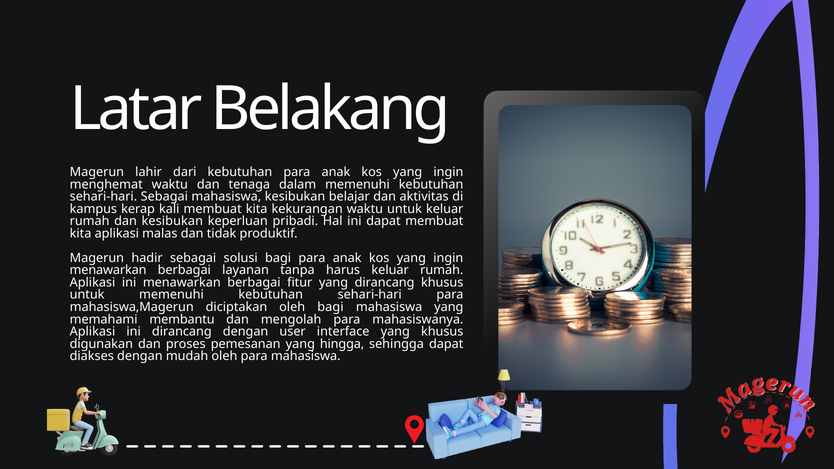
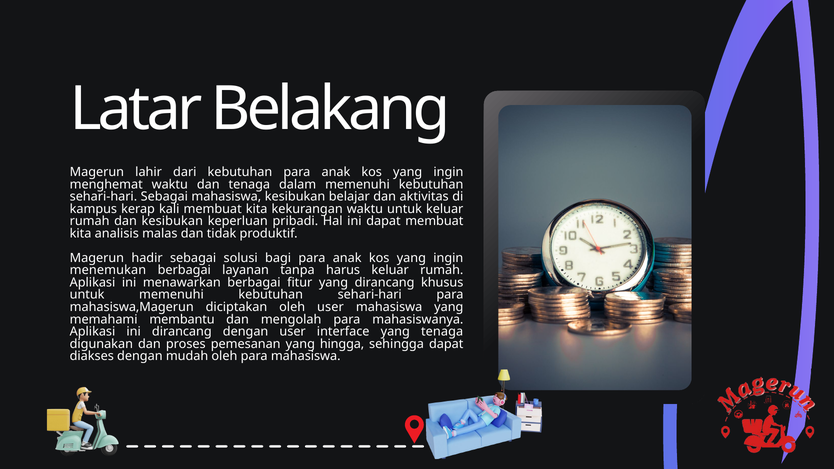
kita aplikasi: aplikasi -> analisis (117, 233)
menawarkan: menawarkan -> menemukan (108, 270)
oleh bagi: bagi -> user (330, 307)
yang khusus: khusus -> tenaga (442, 332)
